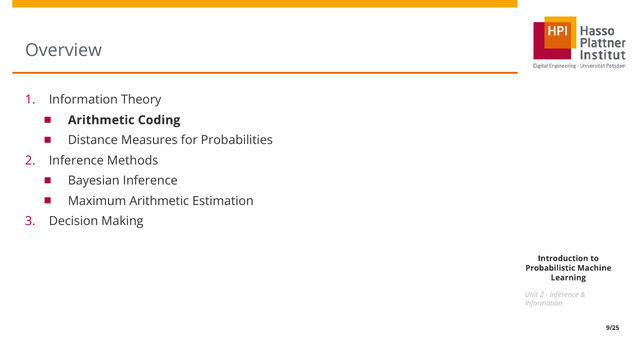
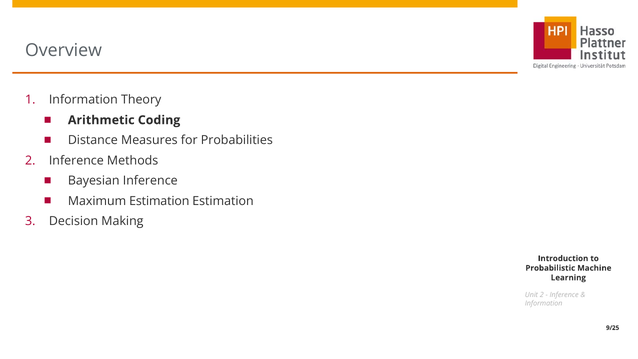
Maximum Arithmetic: Arithmetic -> Estimation (159, 201)
